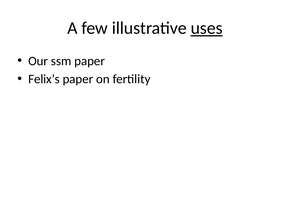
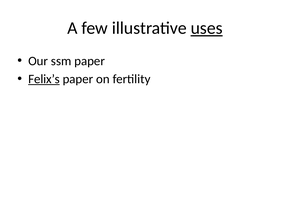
Felix’s underline: none -> present (44, 79)
